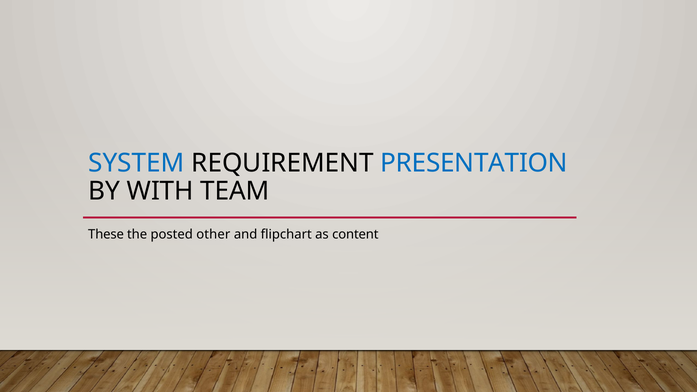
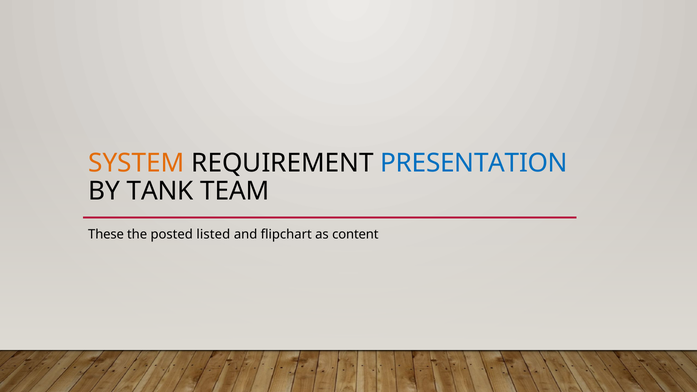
SYSTEM colour: blue -> orange (136, 163)
WITH: WITH -> TANK (160, 191)
other: other -> listed (213, 235)
